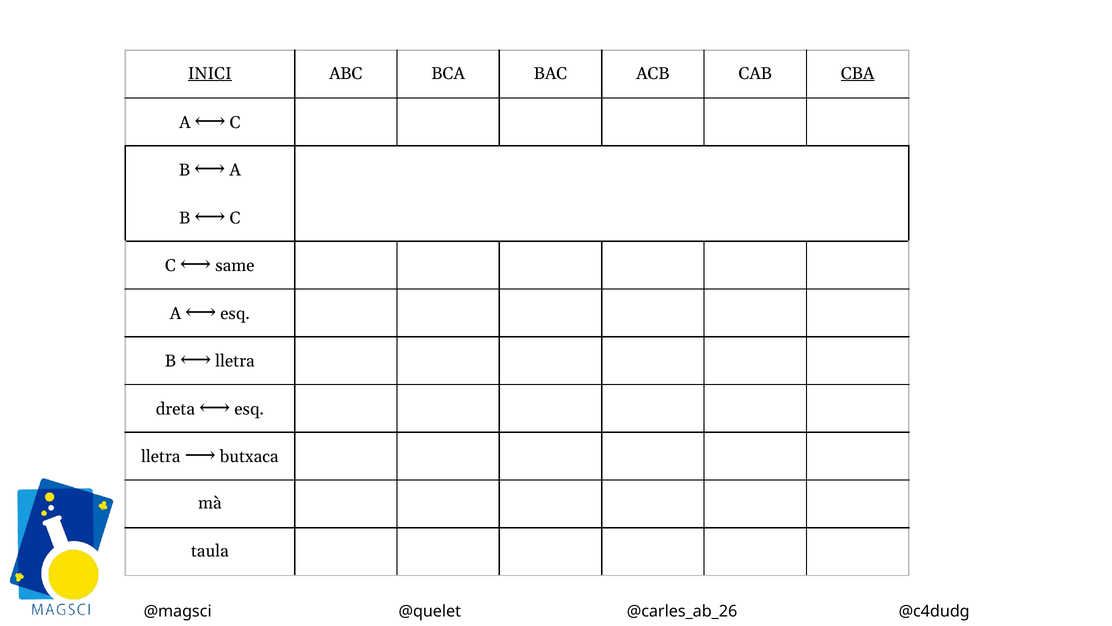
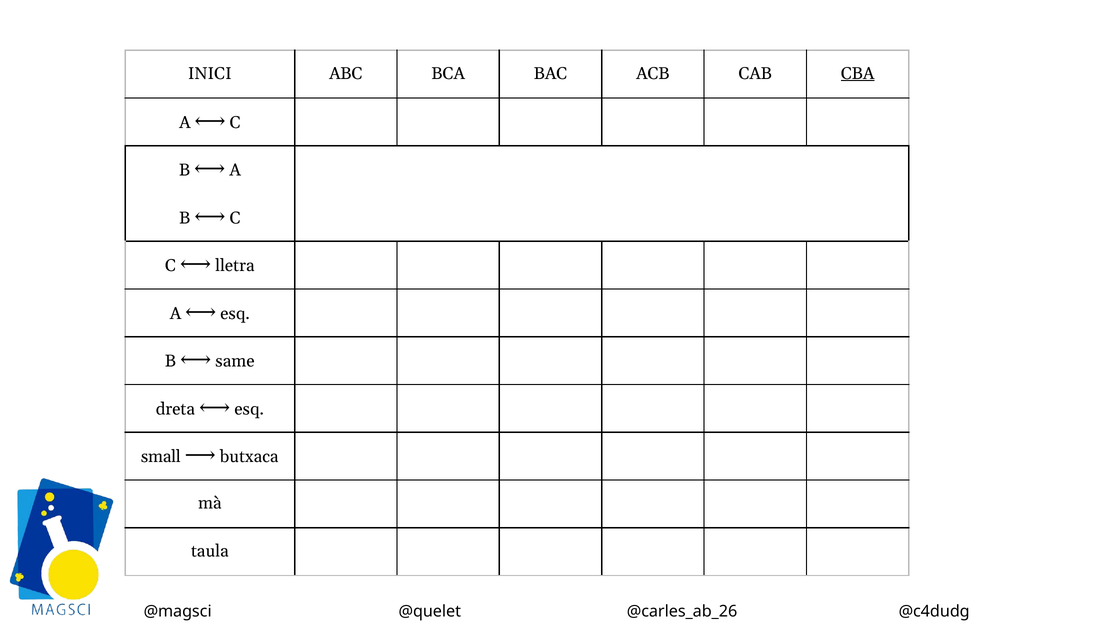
INICI underline: present -> none (210, 73)
same: same -> lletra (235, 266)
lletra: lletra -> same (235, 361)
lletra: lletra -> small (161, 456)
